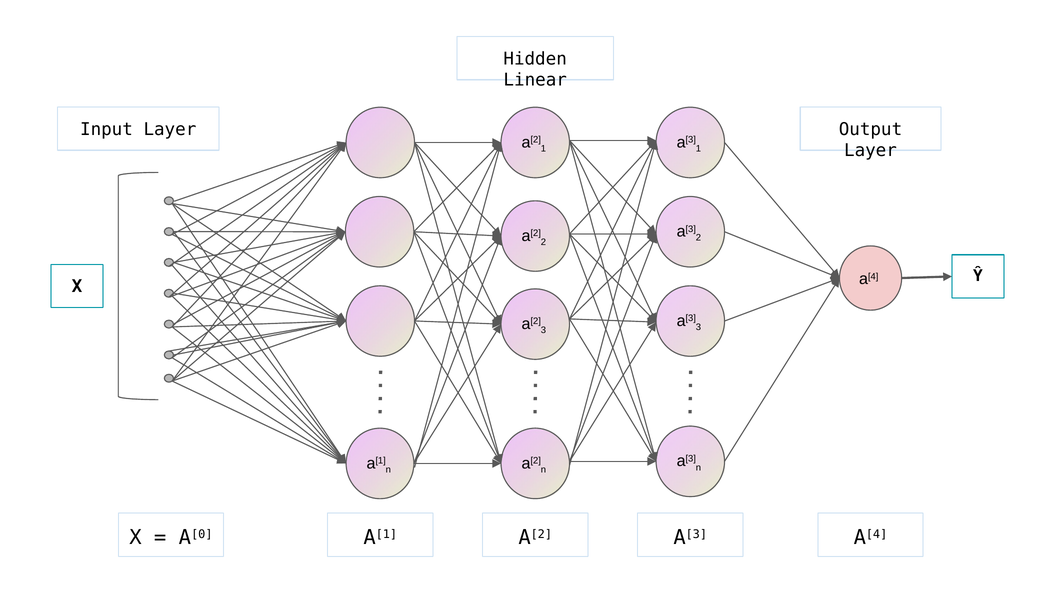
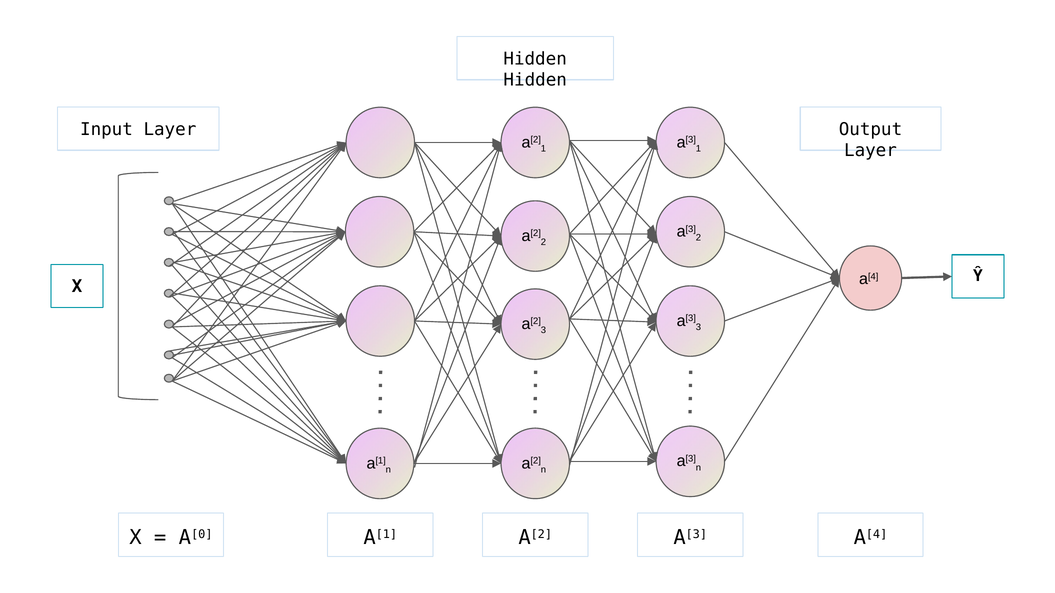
Linear: Linear -> Hidden (535, 80)
